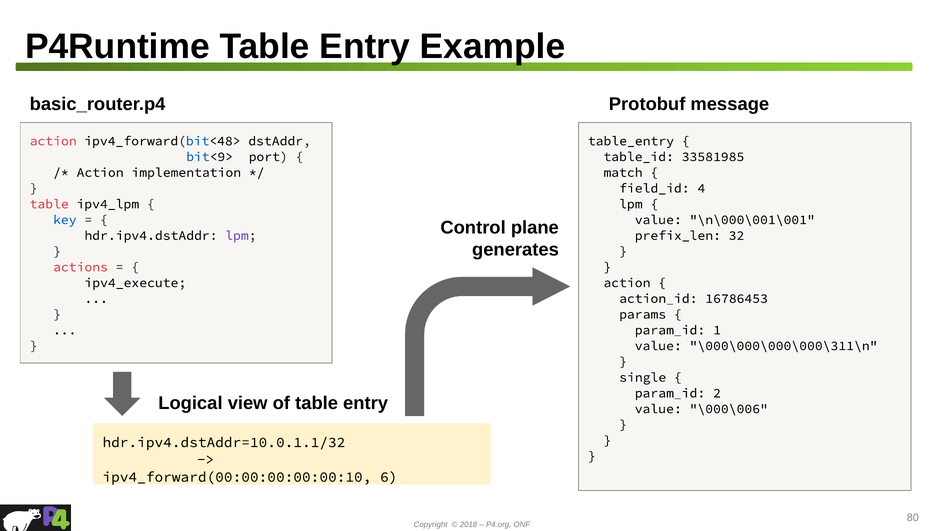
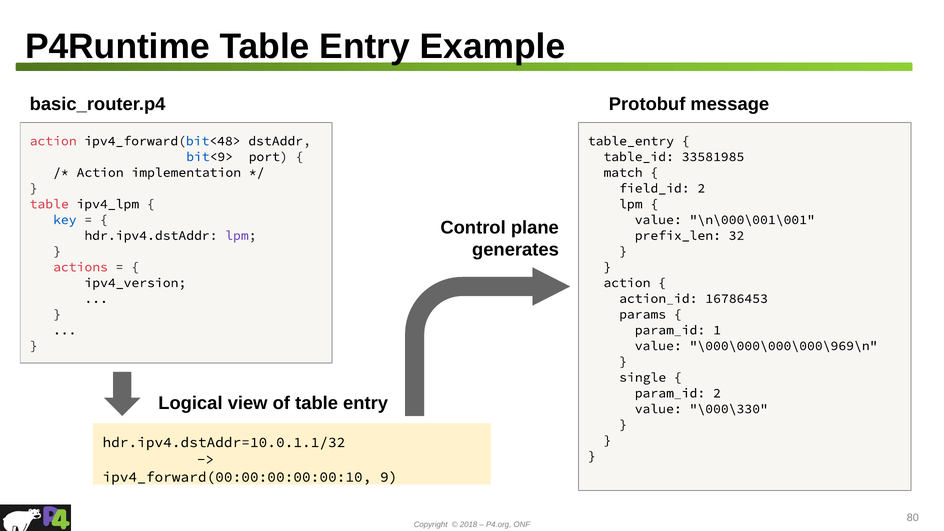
field_id 4: 4 -> 2 (701, 188)
ipv4_execute: ipv4_execute -> ipv4_version (135, 283)
\000\000\000\000\311\n: \000\000\000\000\311\n -> \000\000\000\000\969\n (784, 346)
\000\006: \000\006 -> \000\330 (729, 409)
6: 6 -> 9 (389, 477)
